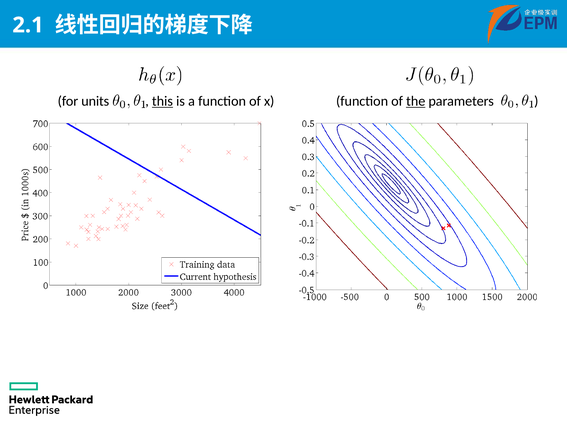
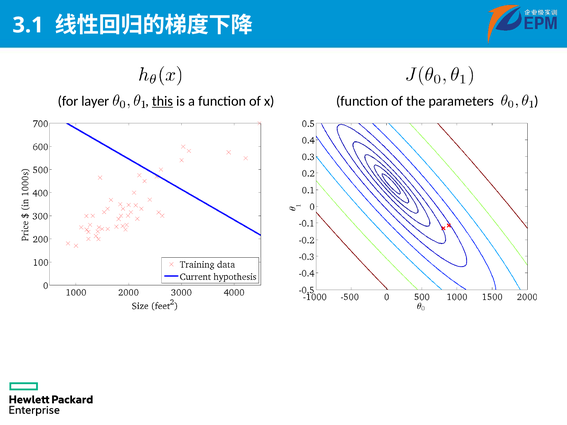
2.1: 2.1 -> 3.1 (28, 25)
units: units -> layer (95, 101)
the underline: present -> none (416, 101)
